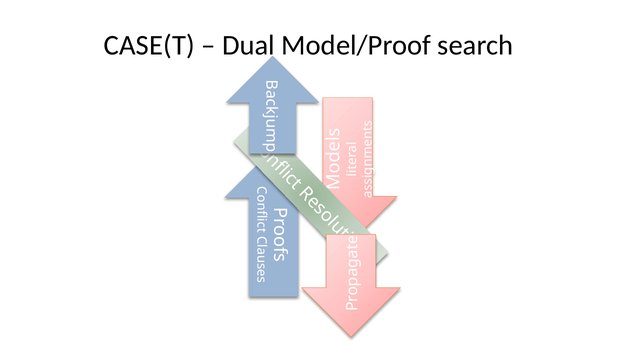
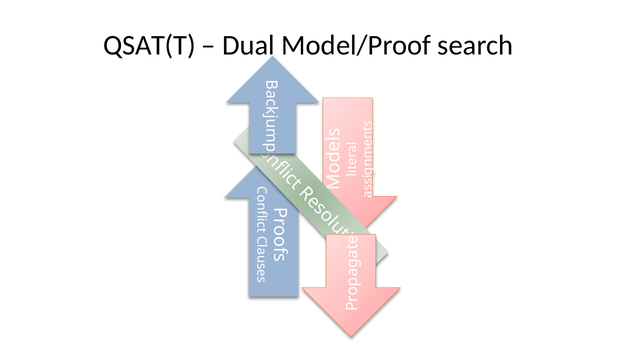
CASE(T: CASE(T -> QSAT(T (150, 45)
